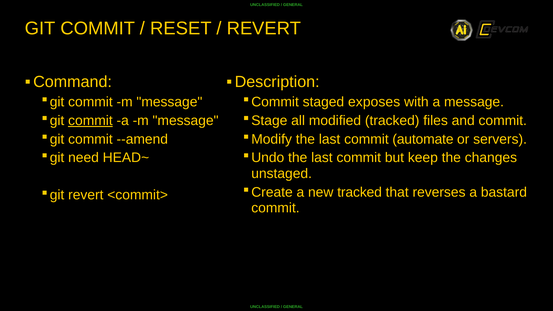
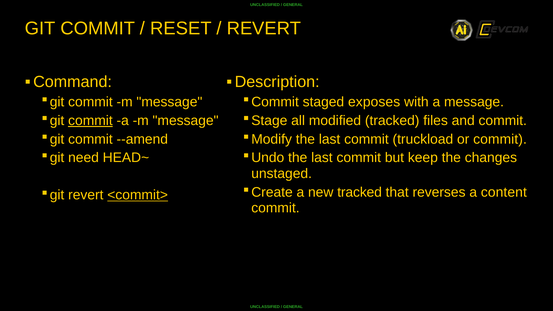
automate: automate -> truckload (423, 139)
or servers: servers -> commit (500, 139)
bastard: bastard -> content (504, 192)
<commit> underline: none -> present (138, 195)
